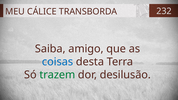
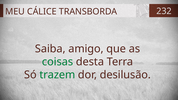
coisas colour: blue -> green (58, 62)
